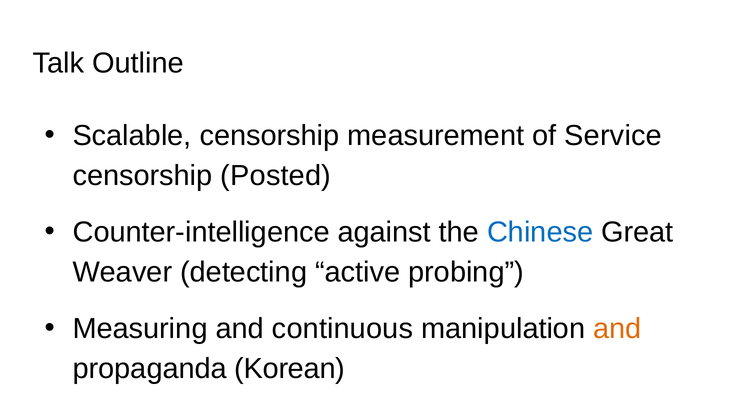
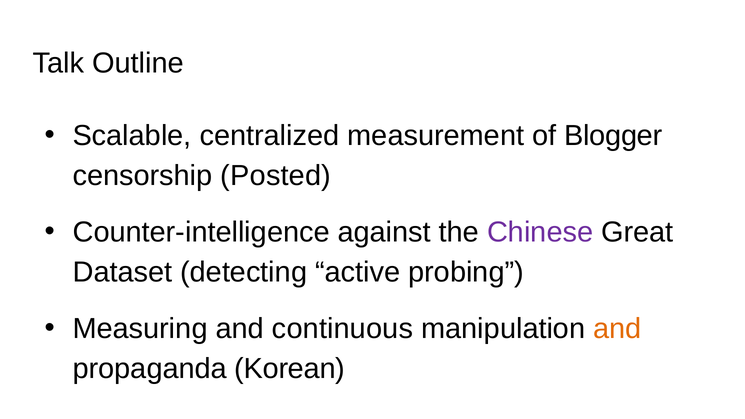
Scalable censorship: censorship -> centralized (269, 136)
Service: Service -> Blogger (613, 136)
Chinese colour: blue -> purple (540, 232)
Weaver: Weaver -> Dataset (122, 272)
